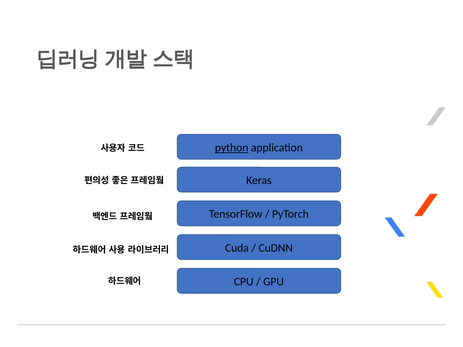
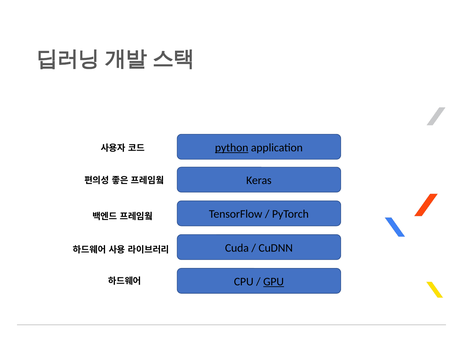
GPU underline: none -> present (274, 282)
